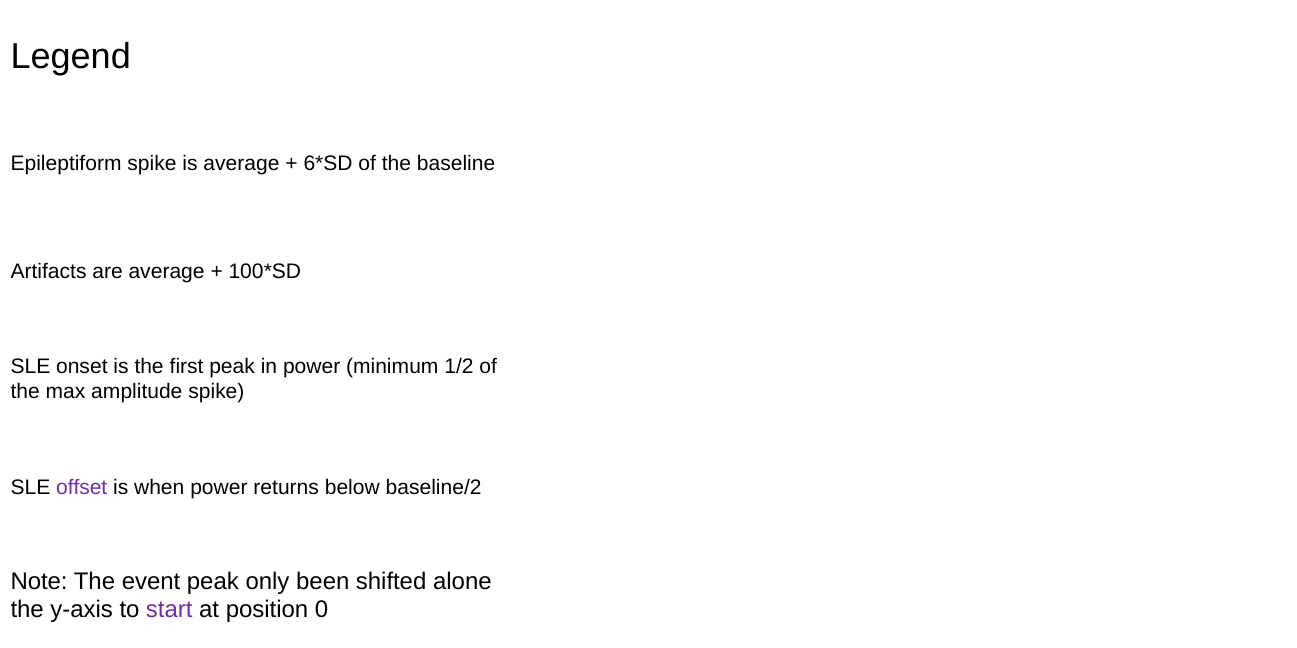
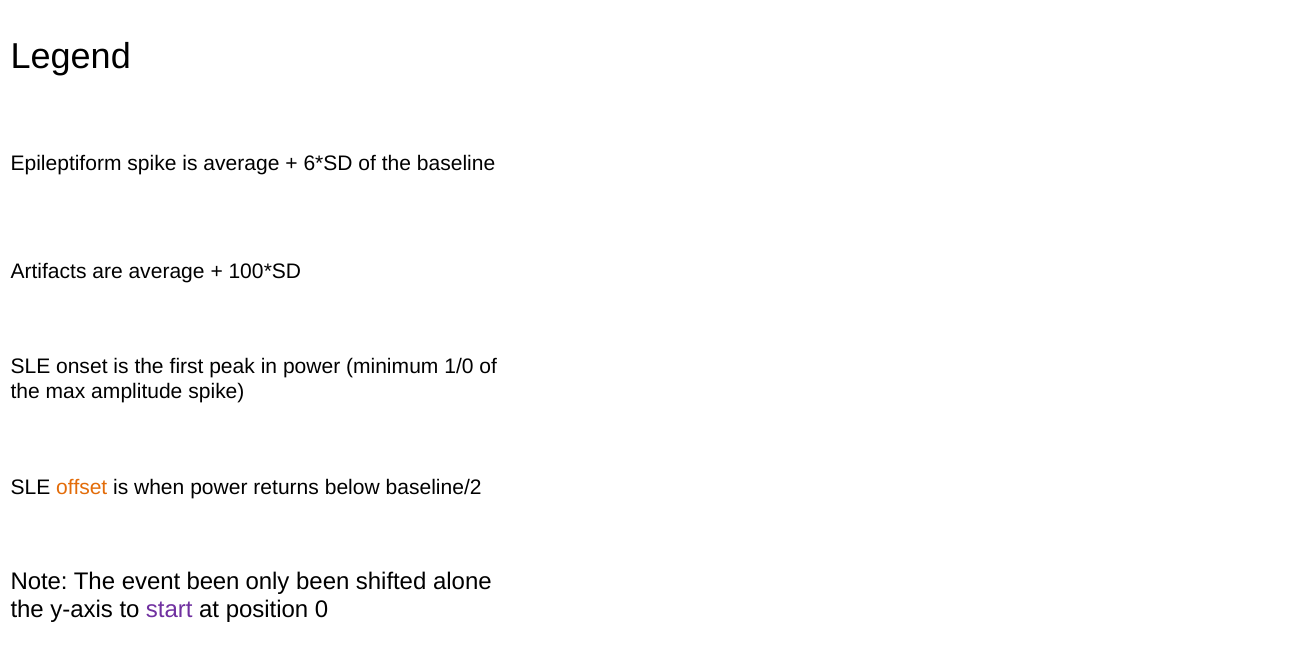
1/2: 1/2 -> 1/0 (459, 367)
offset colour: purple -> orange (82, 488)
event peak: peak -> been (213, 582)
